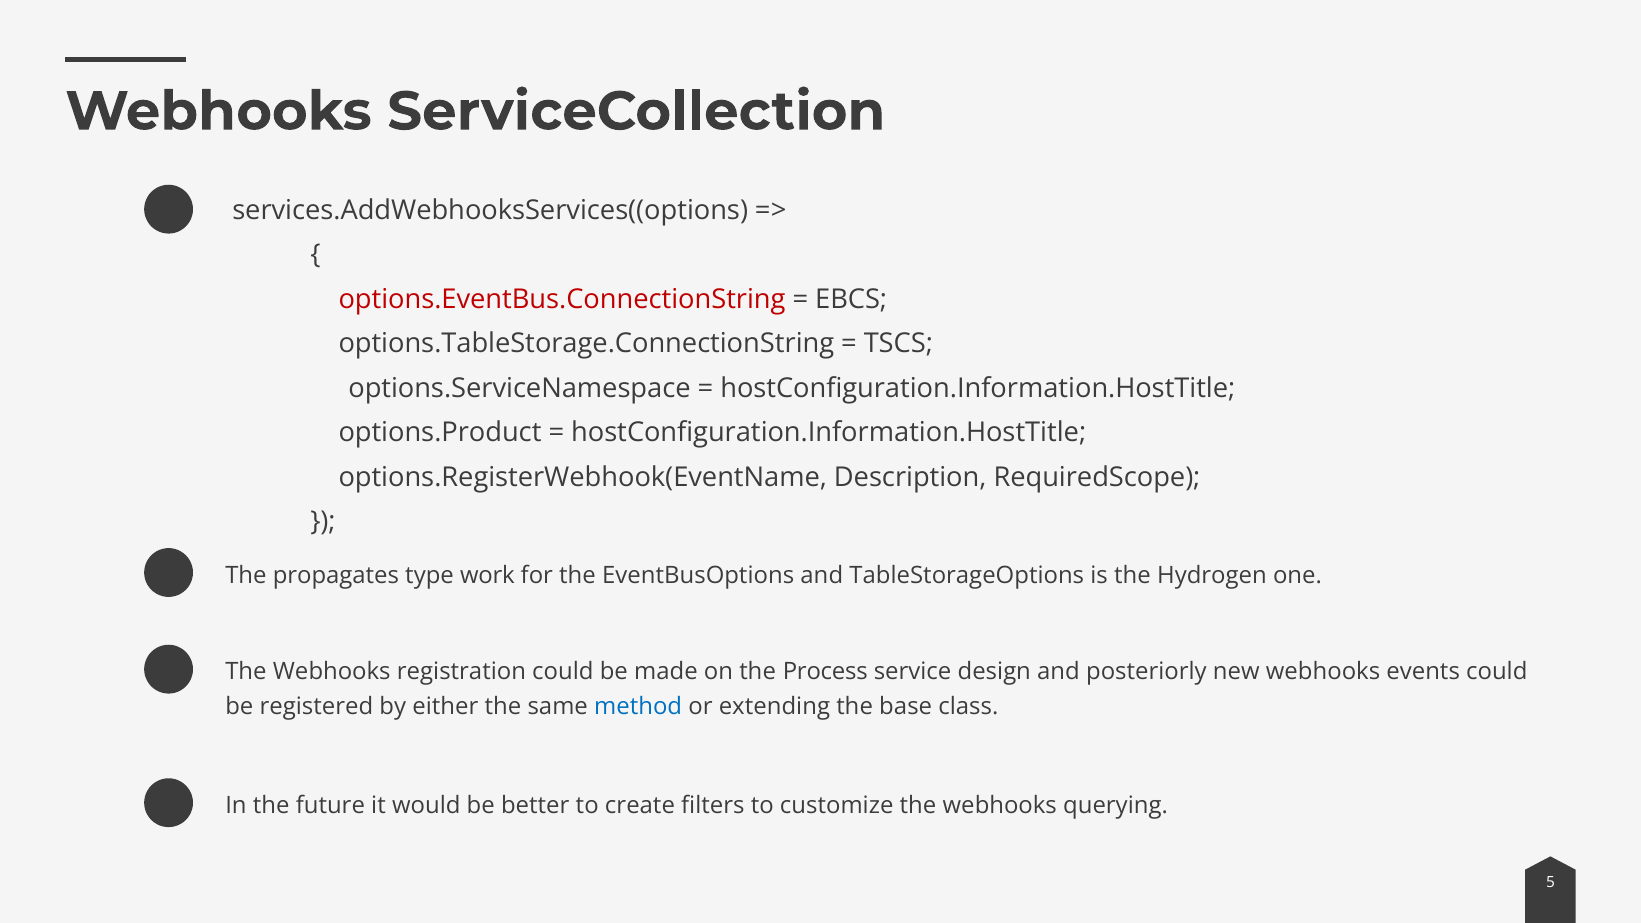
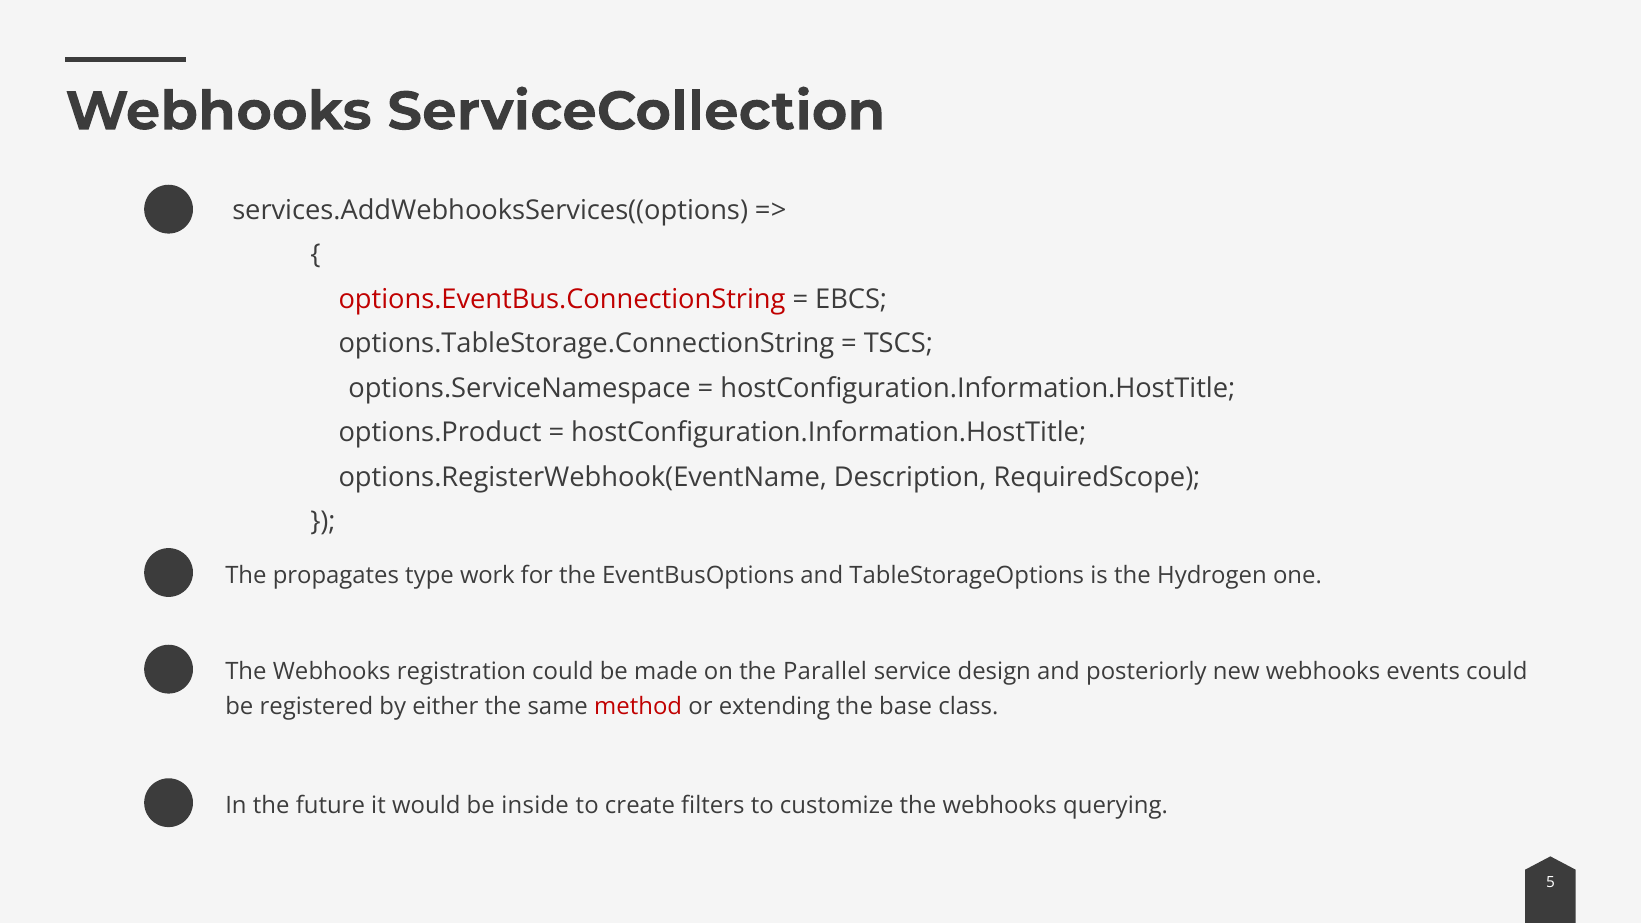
Process: Process -> Parallel (825, 672)
method colour: blue -> red (638, 706)
better: better -> inside (535, 806)
